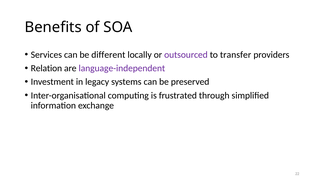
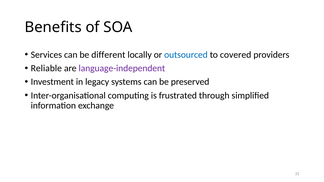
outsourced colour: purple -> blue (186, 55)
transfer: transfer -> covered (236, 55)
Relation: Relation -> Reliable (46, 68)
